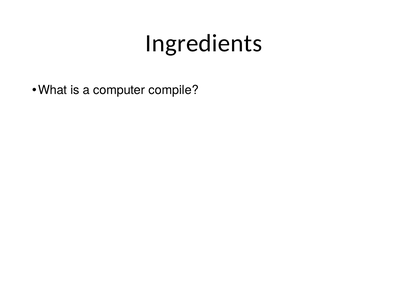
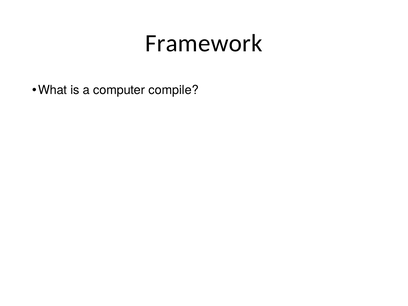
Ingredients: Ingredients -> Framework (204, 43)
